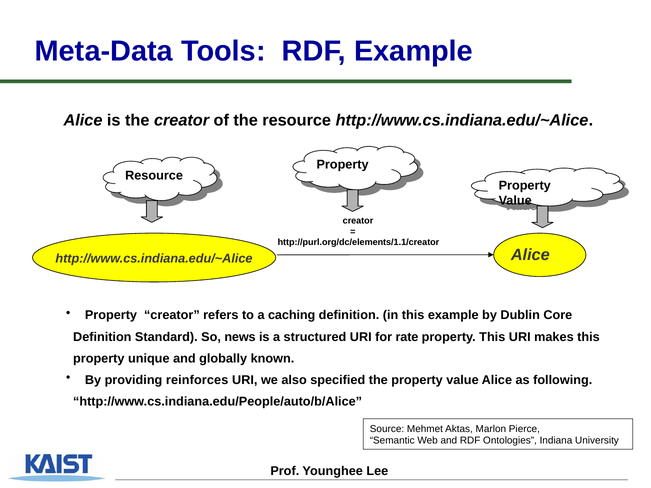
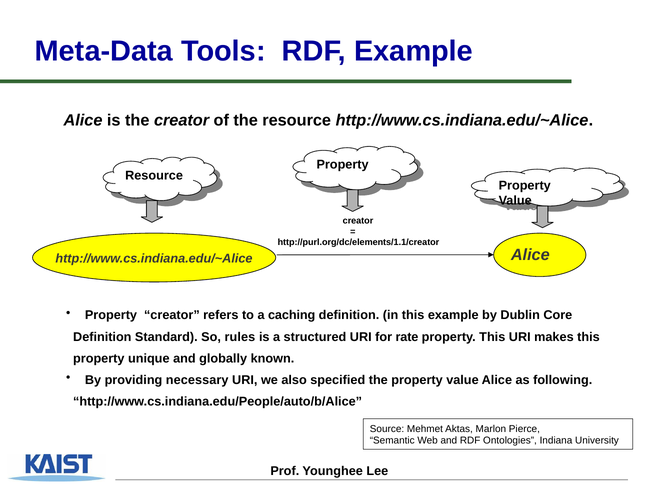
news: news -> rules (240, 337)
reinforces: reinforces -> necessary (197, 380)
